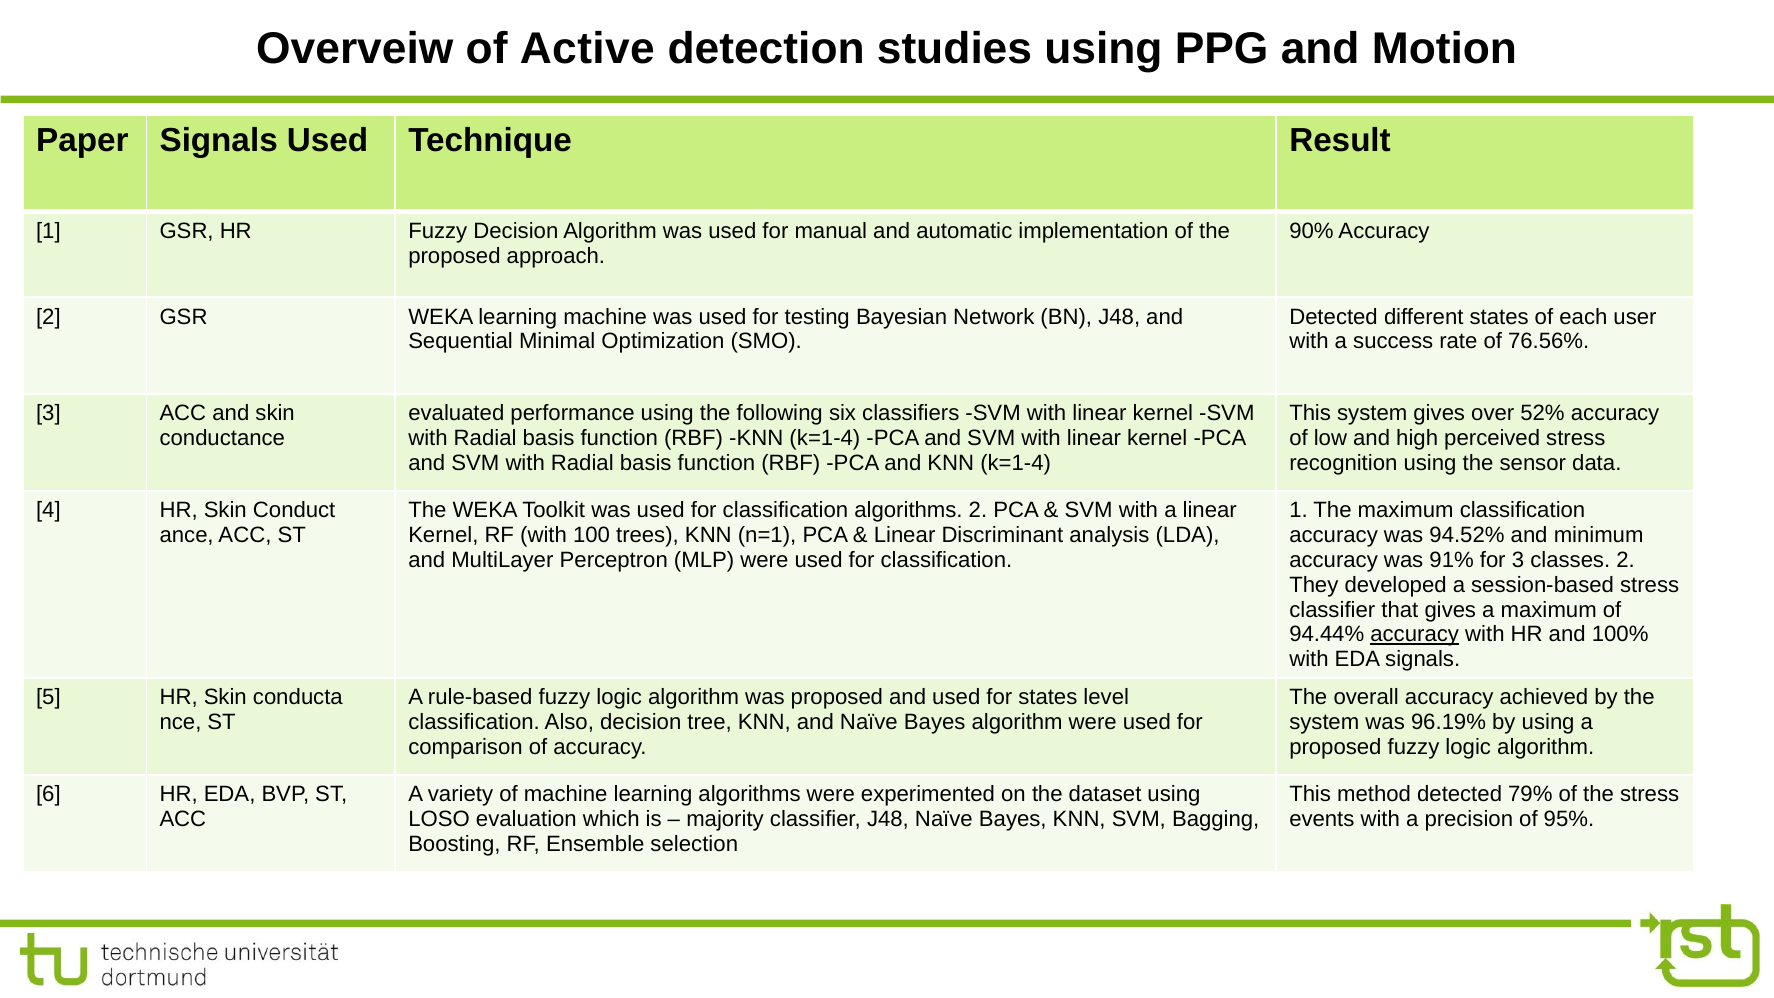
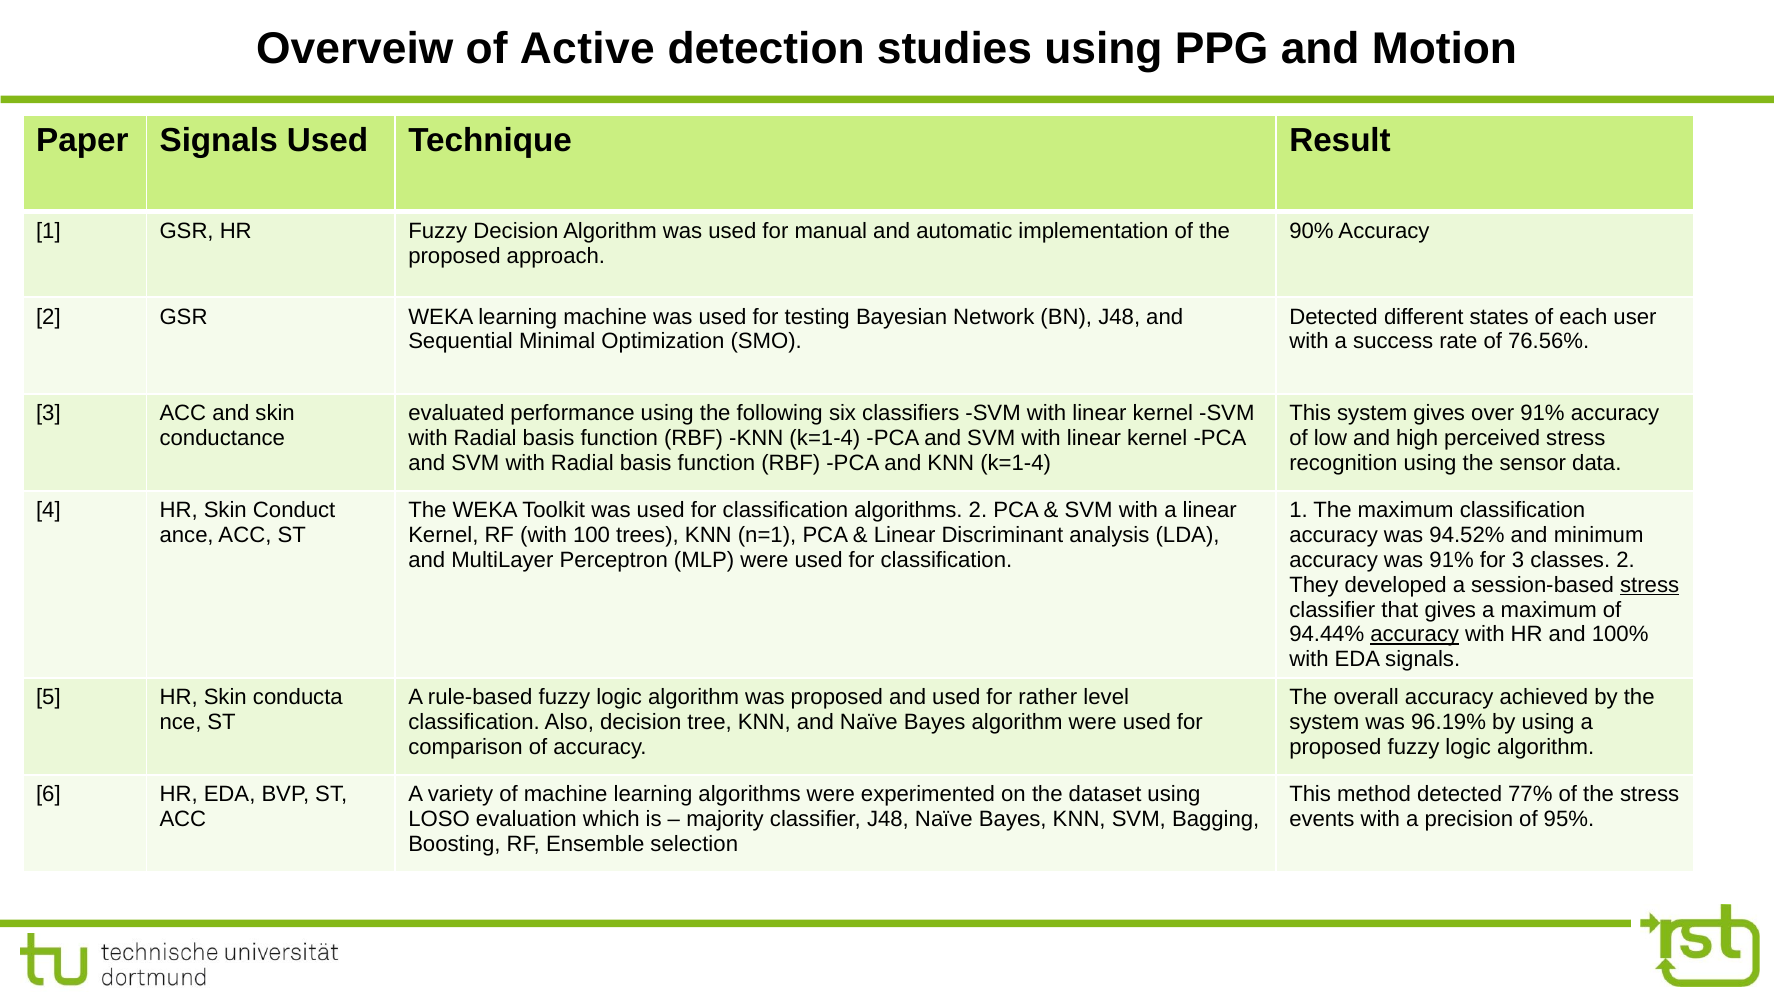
over 52%: 52% -> 91% (1543, 414)
stress underline: none -> present (1650, 585)
for states: states -> rather (1048, 698)
79%: 79% -> 77% (1530, 794)
